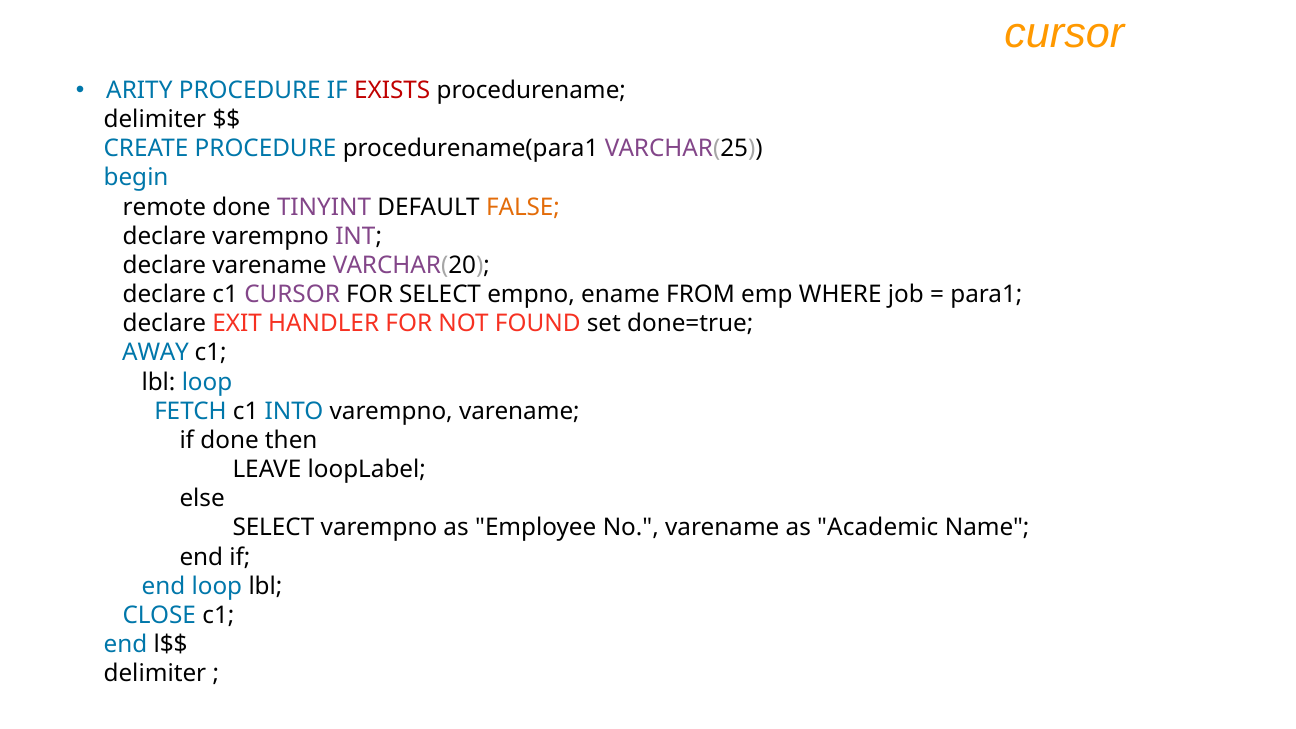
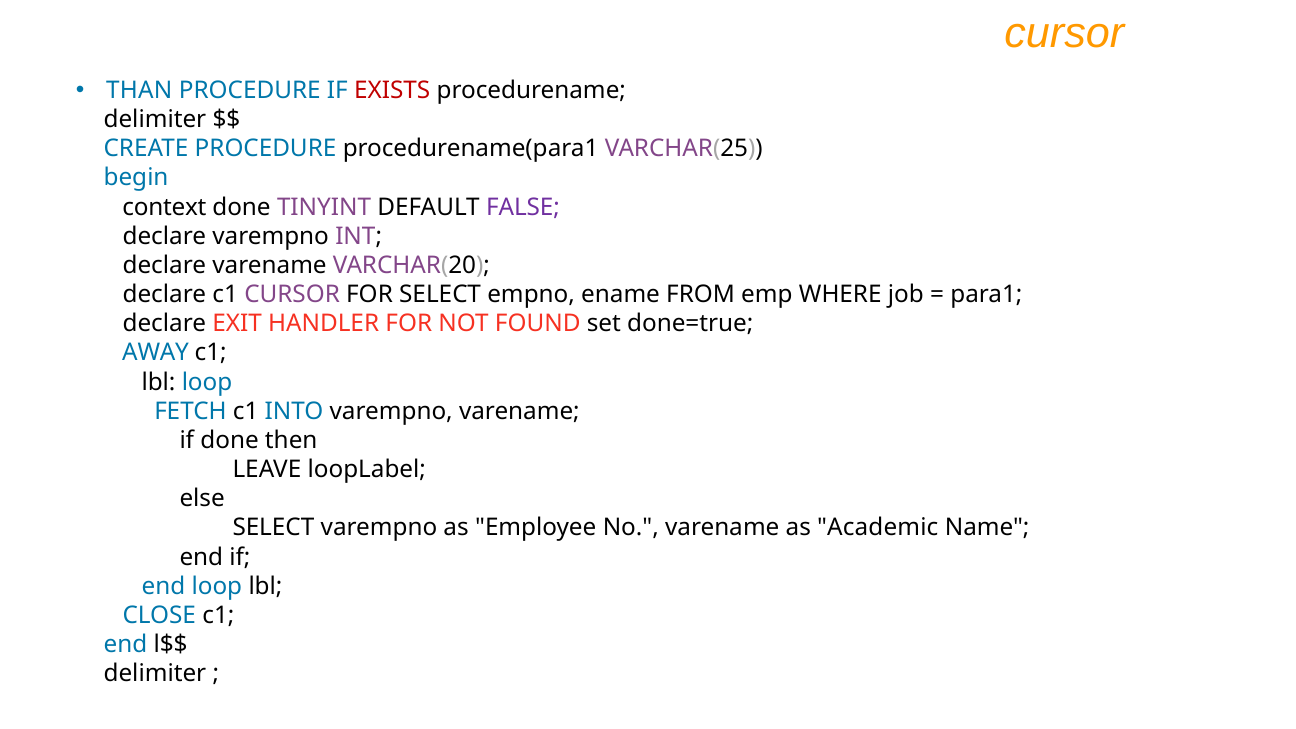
ARITY: ARITY -> THAN (139, 90)
remote: remote -> context (164, 207)
FALSE colour: orange -> purple (523, 207)
